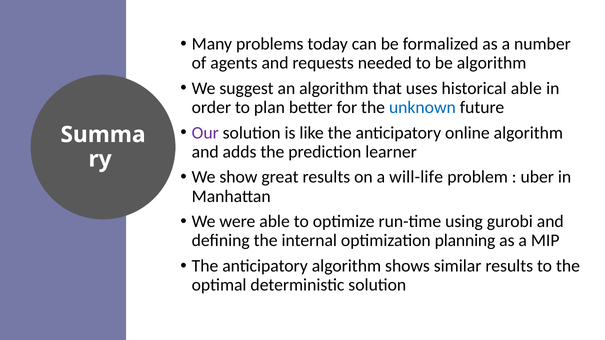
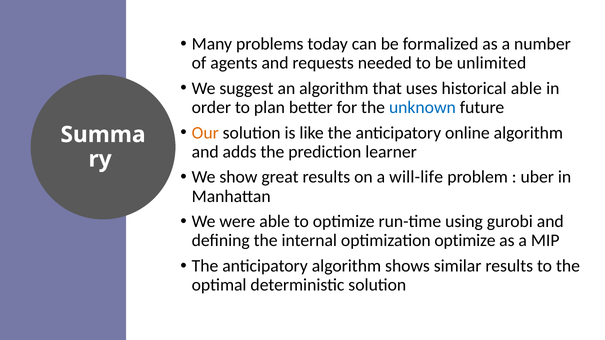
be algorithm: algorithm -> unlimited (492, 63)
Our colour: purple -> orange (205, 133)
optimization planning: planning -> optimize (465, 241)
